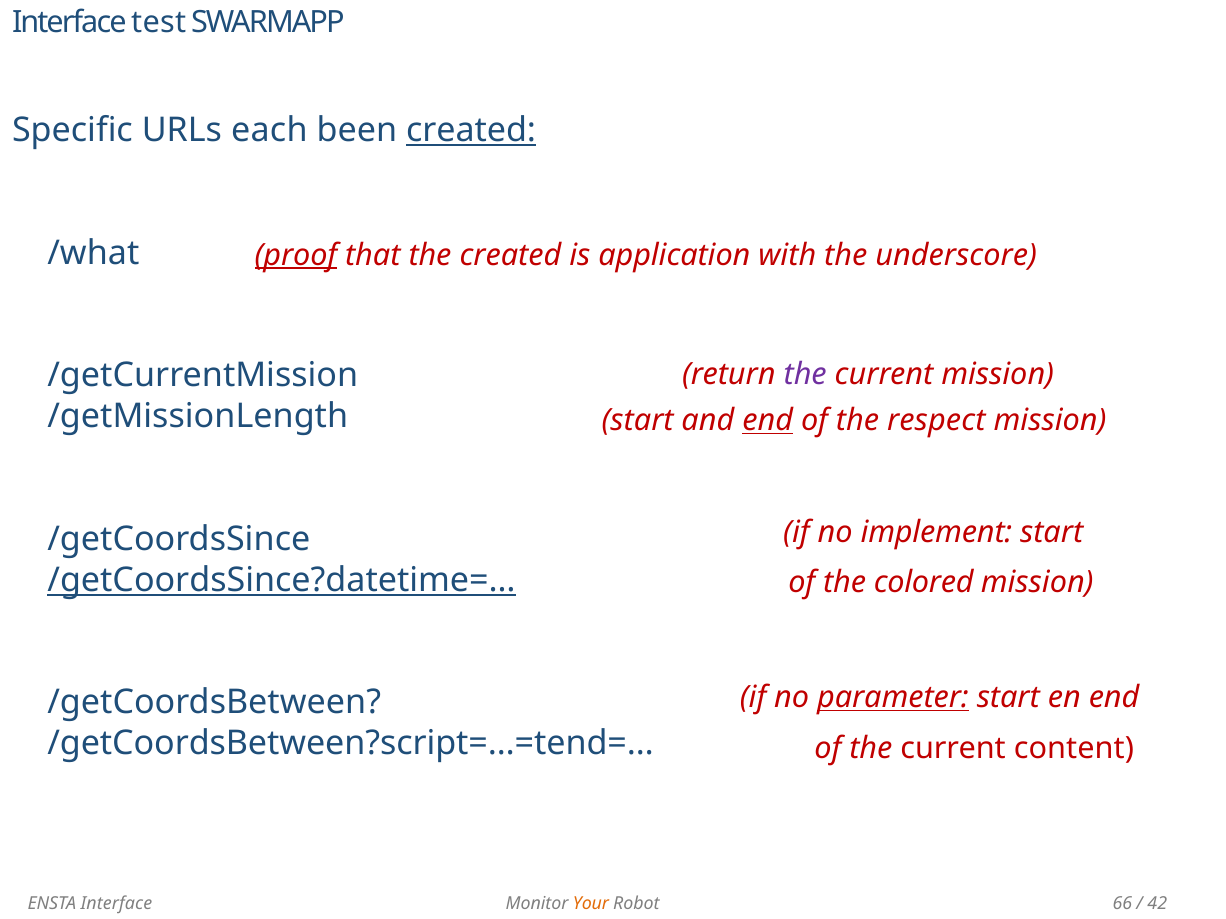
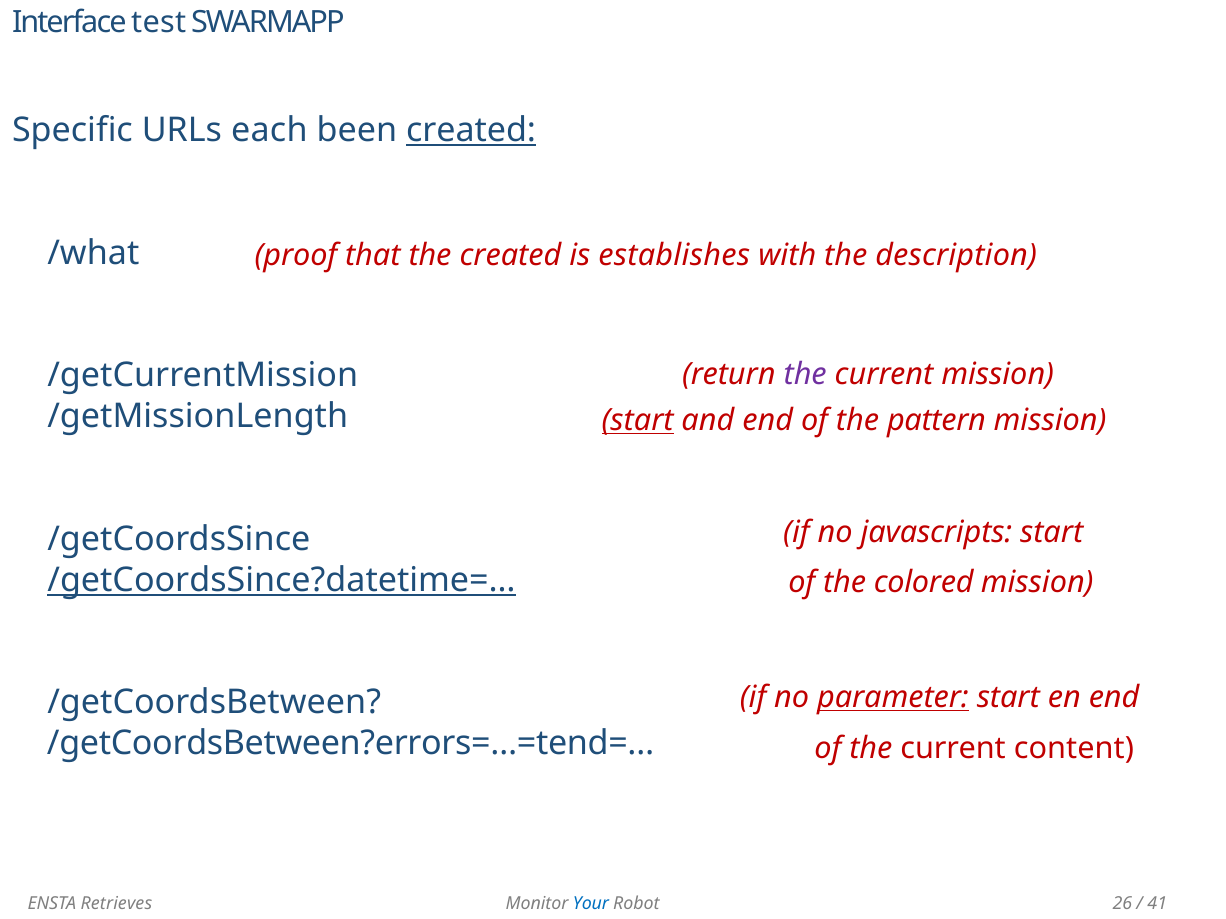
proof underline: present -> none (296, 255)
application: application -> establishes (674, 255)
underscore: underscore -> description (956, 255)
start underline: none -> present (638, 421)
end underline: present -> none (768, 421)
respect: respect -> pattern (936, 421)
implement: implement -> javascripts (936, 533)
/getCoordsBetween?script=…=tend=…: /getCoordsBetween?script=…=tend=… -> /getCoordsBetween?errors=…=tend=… (351, 744)
ENSTA Interface: Interface -> Retrieves (116, 905)
Your colour: orange -> blue (591, 905)
66: 66 -> 26 (1122, 905)
42: 42 -> 41 (1157, 905)
